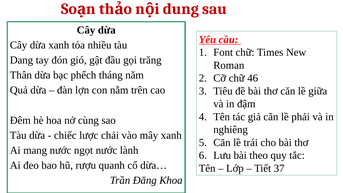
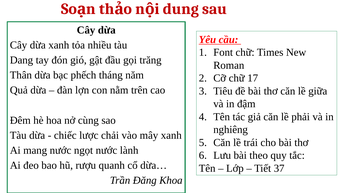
46: 46 -> 17 (253, 78)
